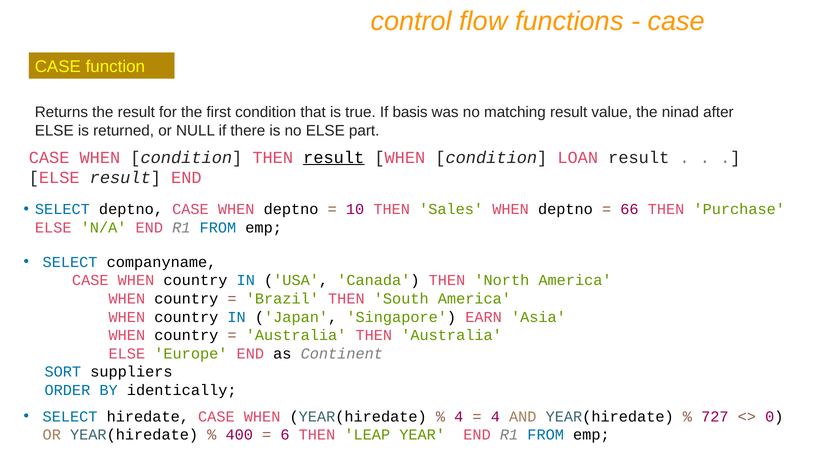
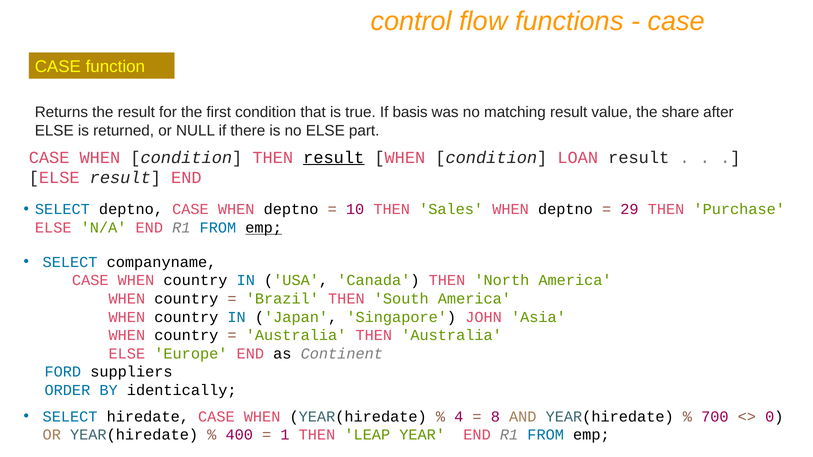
ninad: ninad -> share (680, 112)
66: 66 -> 29 (629, 210)
emp underline: none -> present (264, 228)
EARN: EARN -> JOHN (484, 317)
SORT: SORT -> FORD (63, 372)
4: 4 -> 8 (495, 417)
727: 727 -> 700 (715, 417)
6: 6 -> 1 (285, 435)
